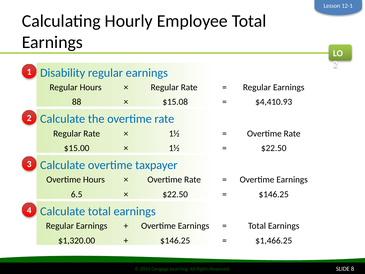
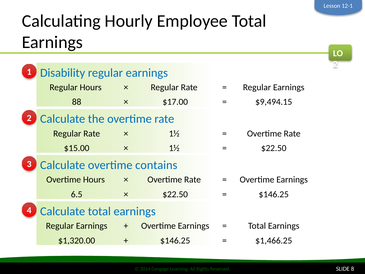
$15.08: $15.08 -> $17.00 (175, 102)
$4,410.93: $4,410.93 -> $9,494.15 (274, 102)
taxpayer: taxpayer -> contains (156, 165)
